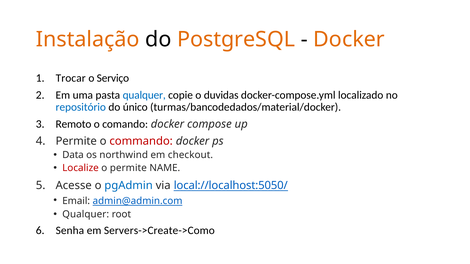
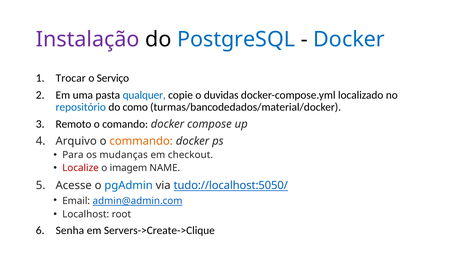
Instalação colour: orange -> purple (88, 39)
PostgreSQL colour: orange -> blue (236, 39)
Docker colour: orange -> blue (349, 39)
único: único -> como (135, 107)
Permite: Permite -> Arquivo (76, 141)
commando colour: red -> orange (141, 141)
Data: Data -> Para (73, 155)
northwind: northwind -> mudanças (124, 155)
o permite: permite -> imagem (128, 168)
local://localhost:5050/: local://localhost:5050/ -> tudo://localhost:5050/ (231, 186)
Qualquer: Qualquer -> Localhost (86, 215)
Servers->Create->Como: Servers->Create->Como -> Servers->Create->Clique (159, 231)
